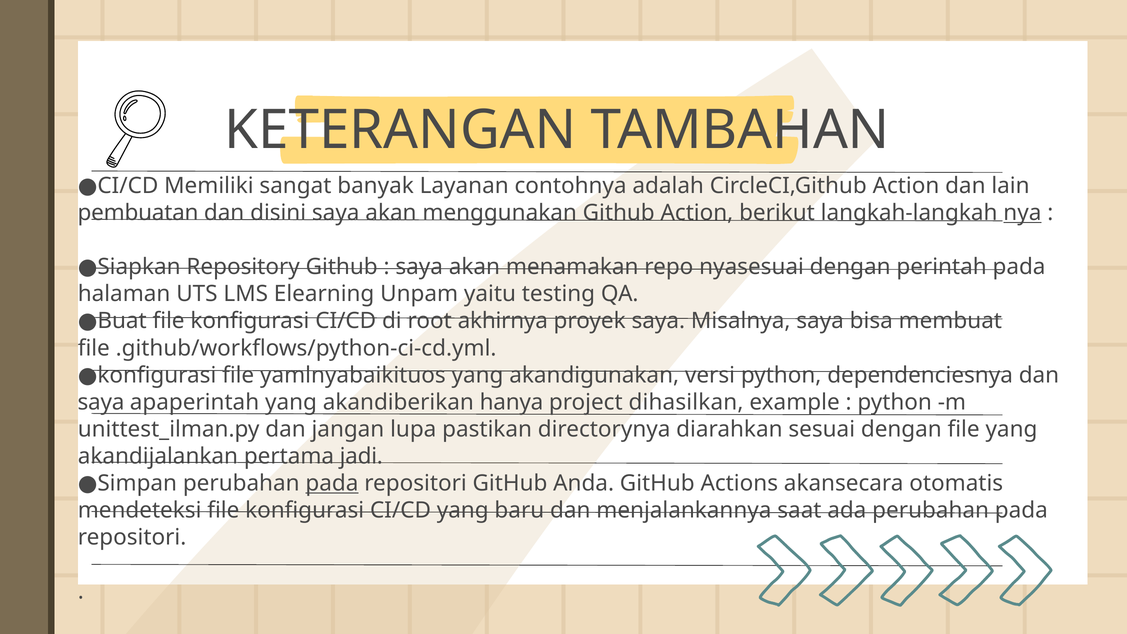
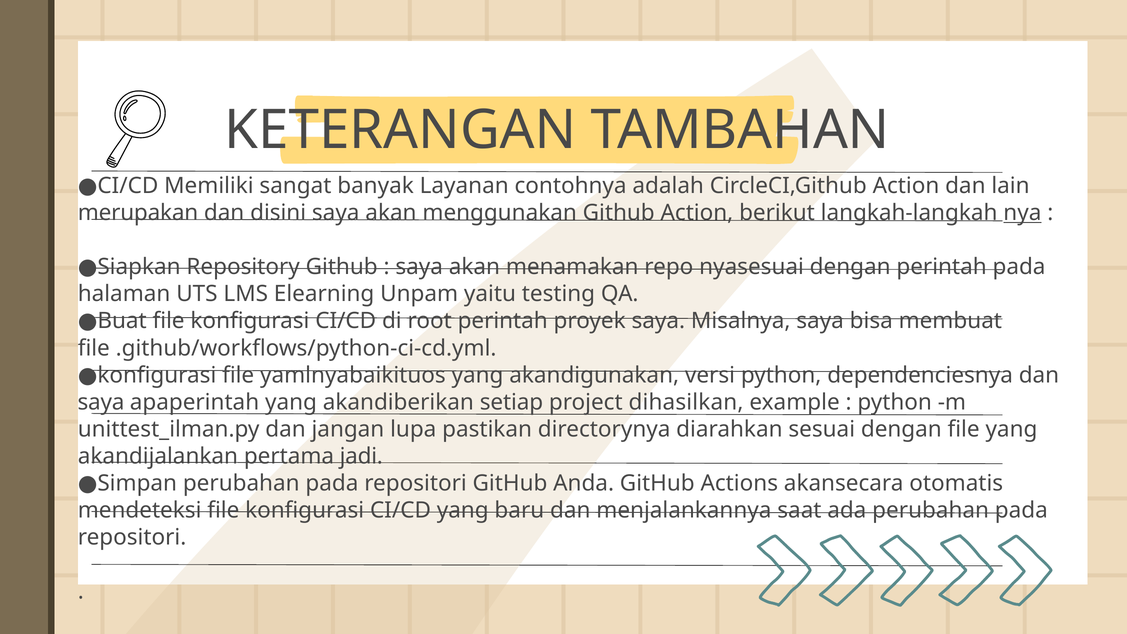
pembuatan: pembuatan -> merupakan (138, 213)
root akhirnya: akhirnya -> perintah (503, 321)
hanya: hanya -> setiap (511, 402)
pada underline: present -> none (332, 483)
